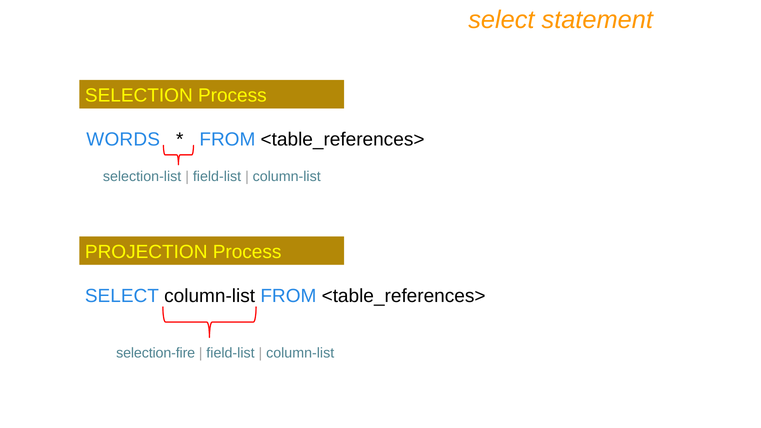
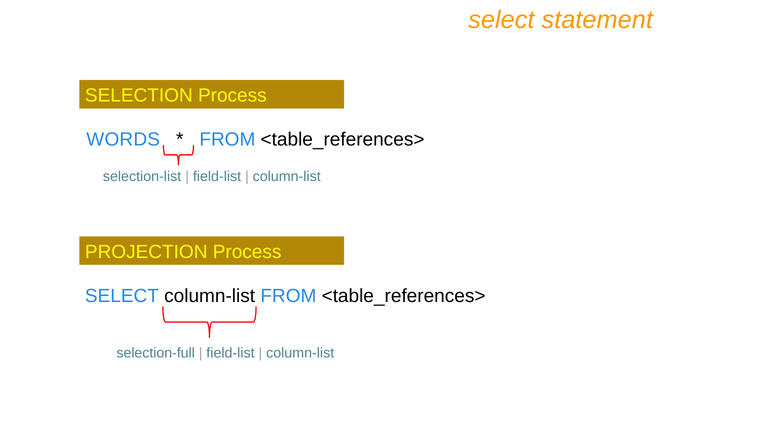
selection-fire: selection-fire -> selection-full (156, 353)
